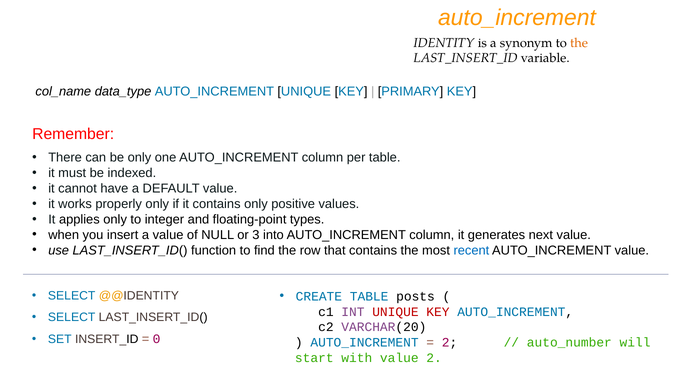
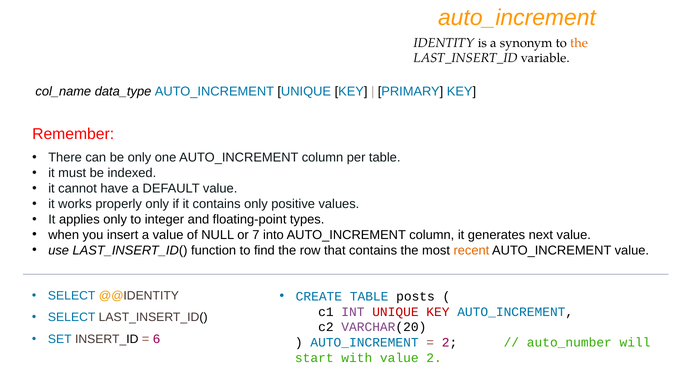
3: 3 -> 7 (256, 235)
recent colour: blue -> orange (471, 251)
0: 0 -> 6 (157, 340)
